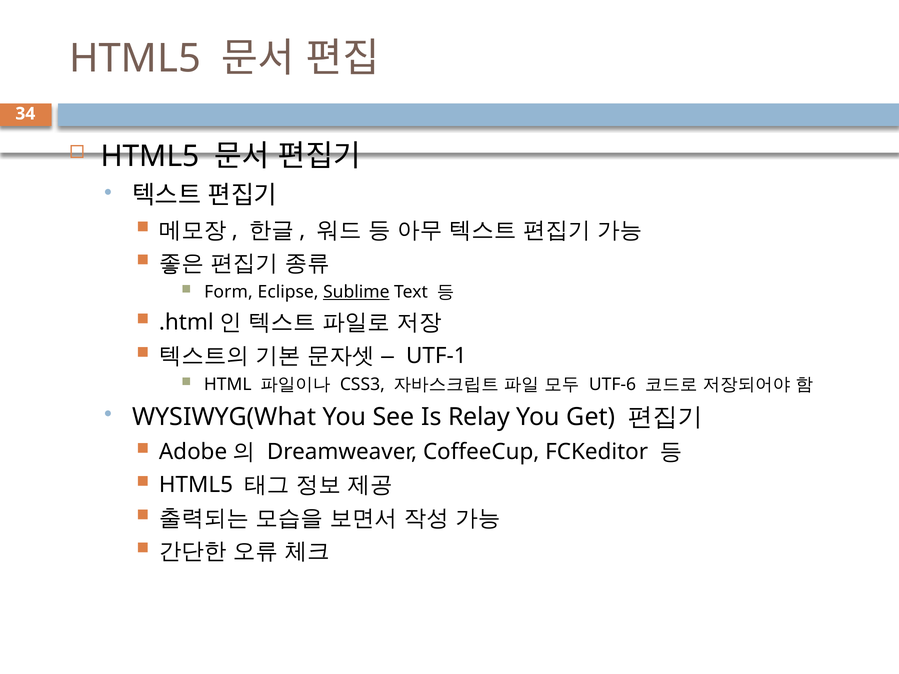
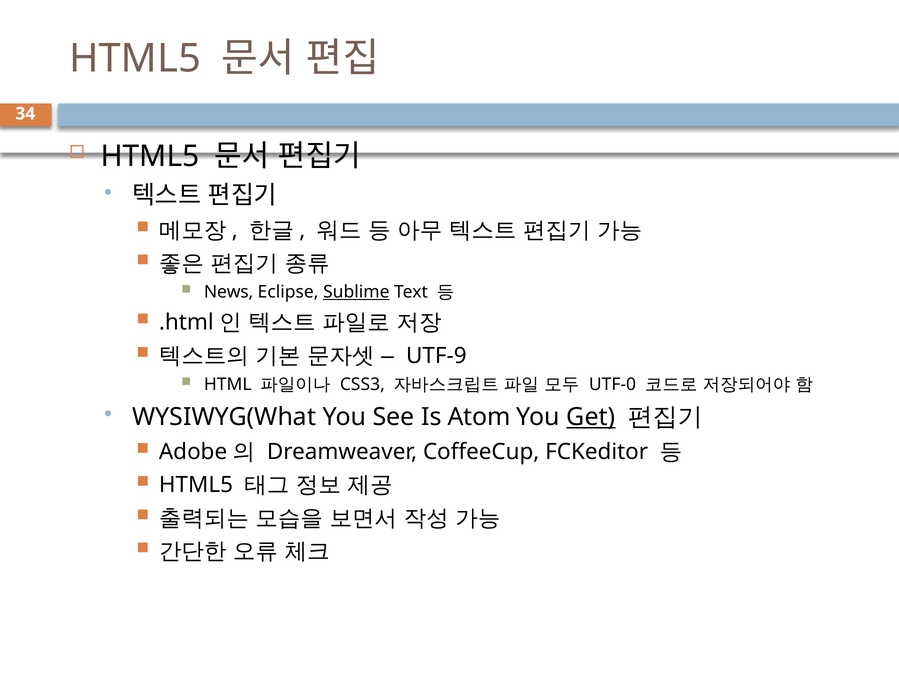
Form: Form -> News (229, 292)
UTF-1: UTF-1 -> UTF-9 (436, 356)
UTF-6: UTF-6 -> UTF-0 (612, 385)
Relay: Relay -> Atom (479, 417)
Get underline: none -> present (591, 417)
